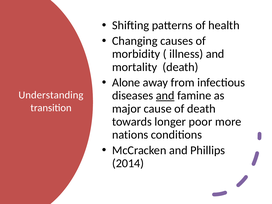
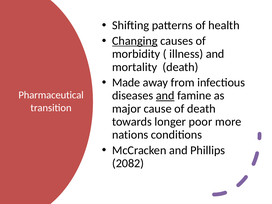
Changing underline: none -> present (135, 41)
Alone: Alone -> Made (126, 83)
Understanding: Understanding -> Pharmaceutical (51, 95)
2014: 2014 -> 2082 (128, 163)
